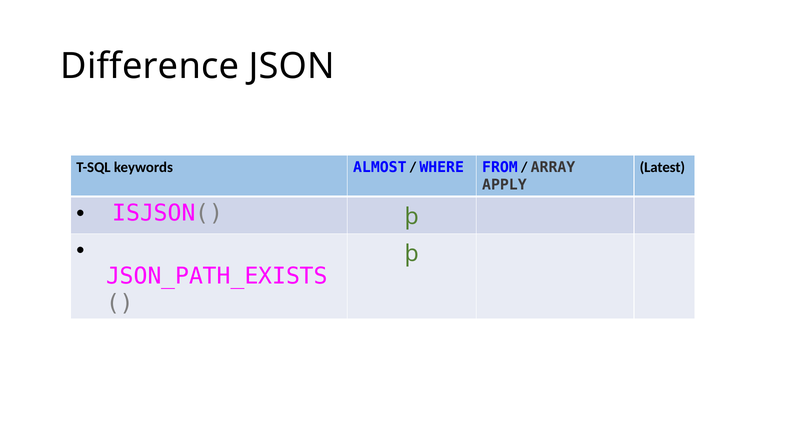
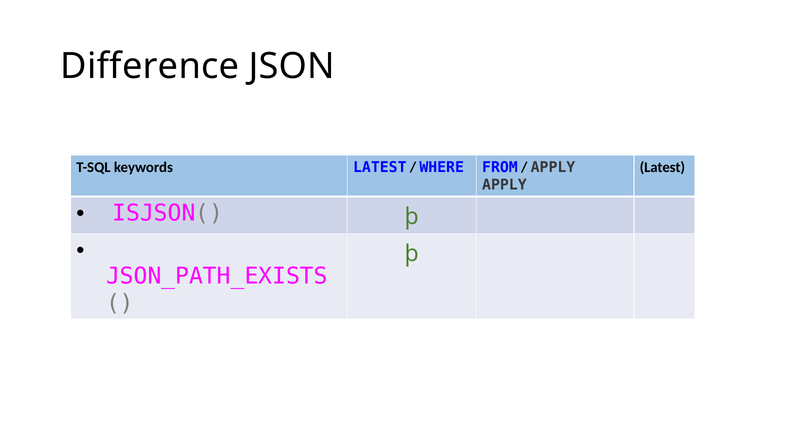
keywords ALMOST: ALMOST -> LATEST (380, 167)
ARRAY: ARRAY -> APPLY (553, 167)
